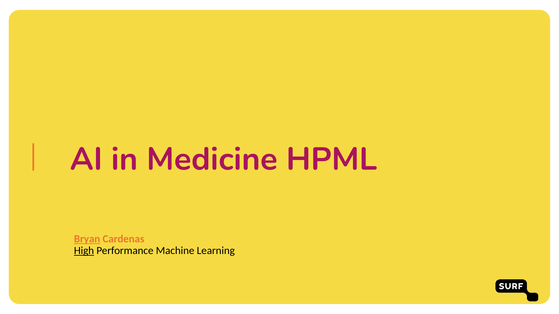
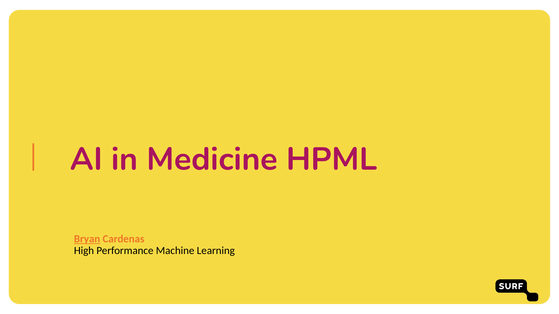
High underline: present -> none (84, 251)
